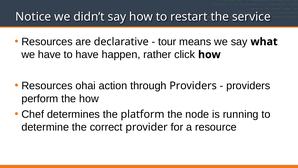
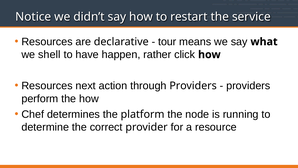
we have: have -> shell (49, 54)
ohai: ohai -> next (86, 86)
